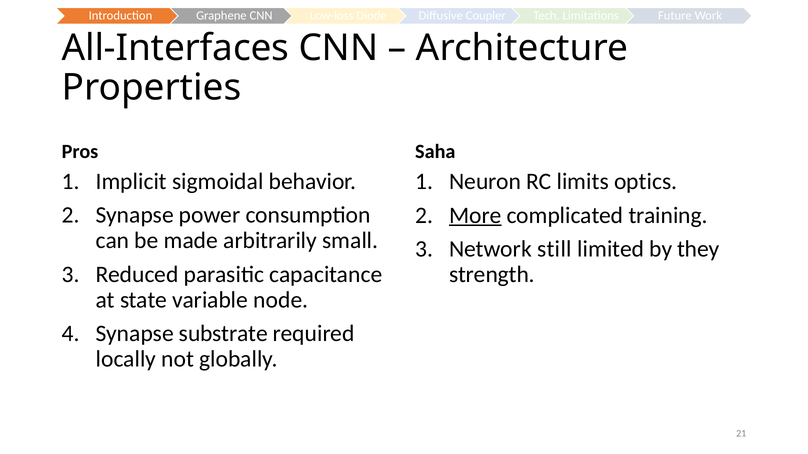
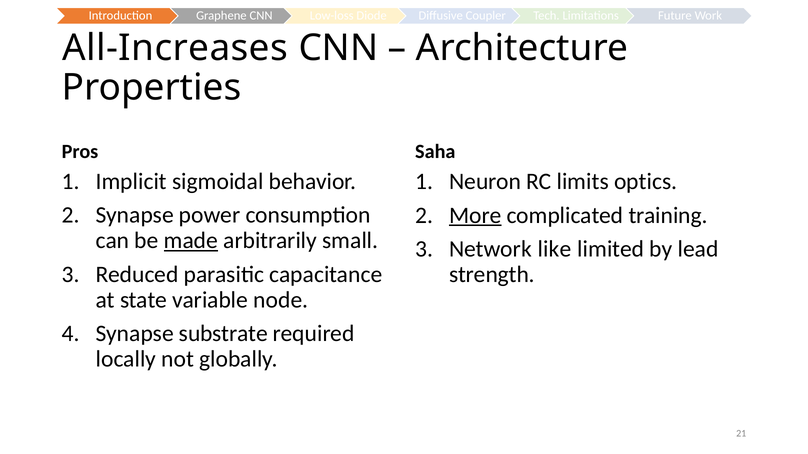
All-Interfaces: All-Interfaces -> All-Increases (175, 48)
made underline: none -> present (191, 241)
still: still -> like (554, 249)
they: they -> lead (698, 249)
